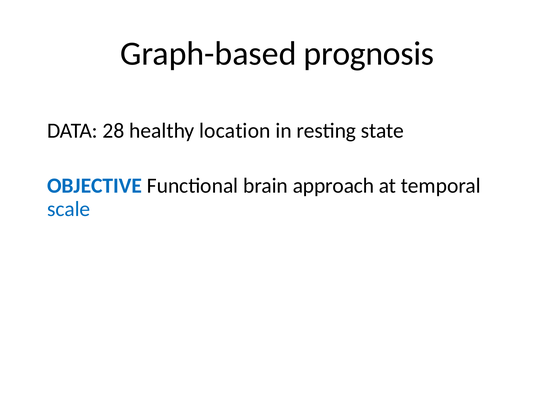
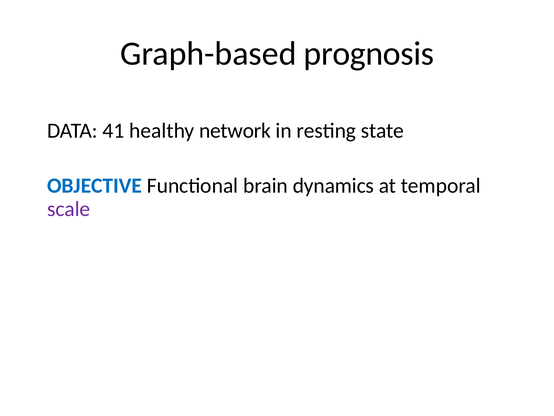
28: 28 -> 41 (113, 131)
location: location -> network (235, 131)
approach: approach -> dynamics (333, 186)
scale colour: blue -> purple (69, 209)
